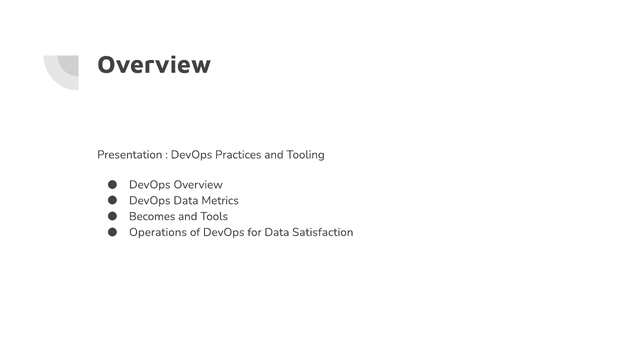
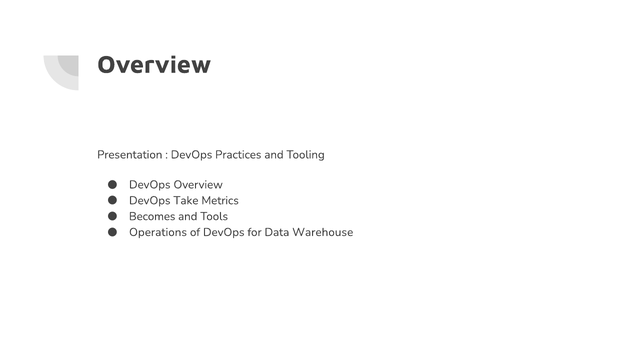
DevOps Data: Data -> Take (186, 201)
Satisfaction: Satisfaction -> Warehouse (323, 232)
